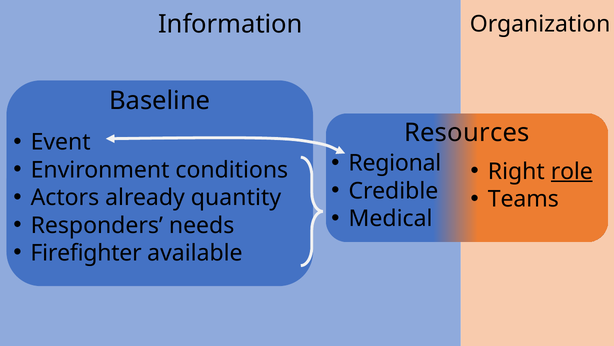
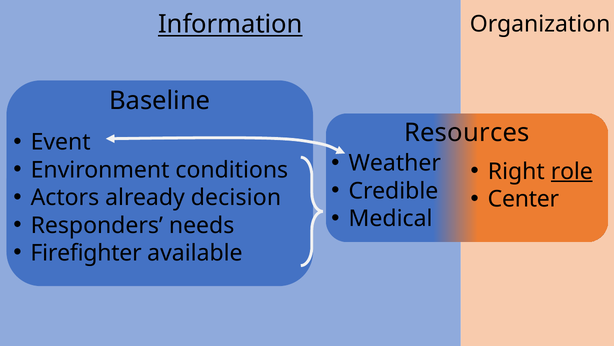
Information underline: none -> present (230, 24)
Regional: Regional -> Weather (395, 163)
quantity: quantity -> decision (236, 197)
Teams: Teams -> Center (523, 199)
